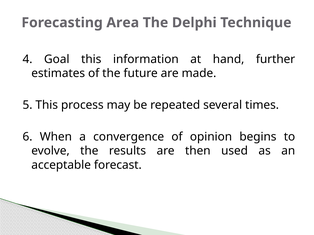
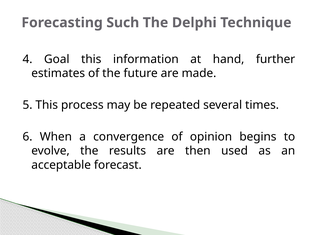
Area: Area -> Such (123, 23)
